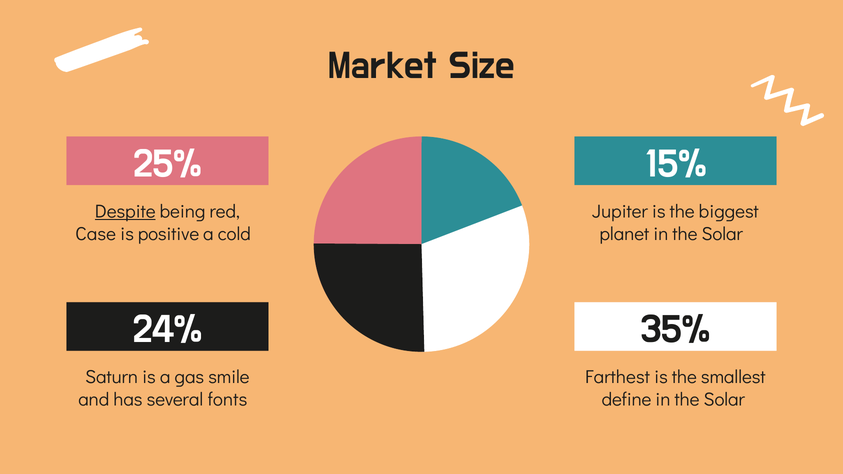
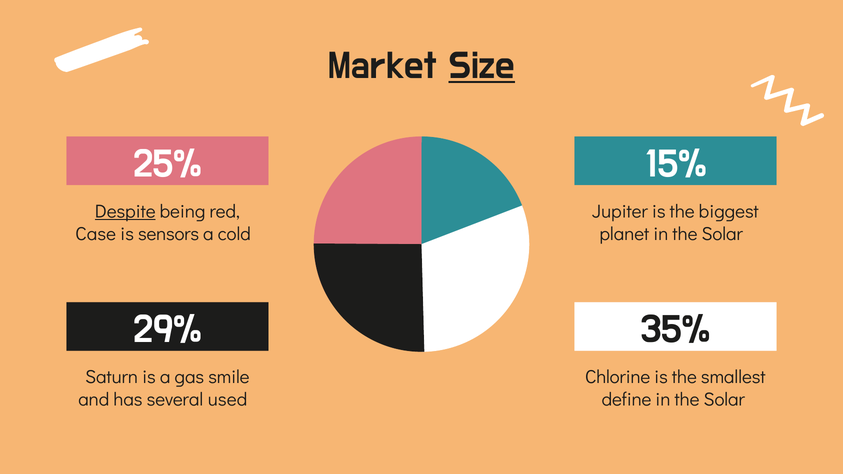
Size underline: none -> present (482, 65)
positive: positive -> sensors (169, 234)
24%: 24% -> 29% (167, 329)
Farthest: Farthest -> Chlorine (618, 377)
fonts: fonts -> used (227, 400)
